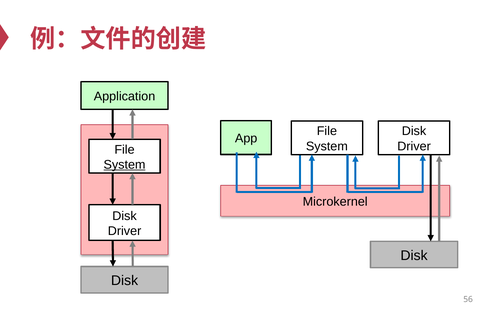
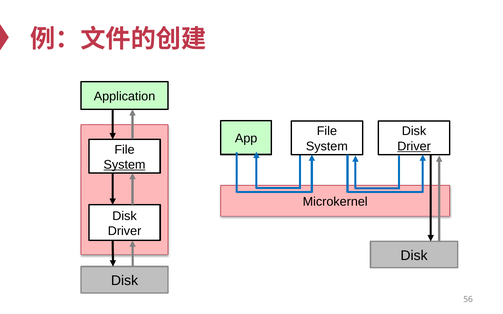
Driver underline: none -> present (414, 146)
